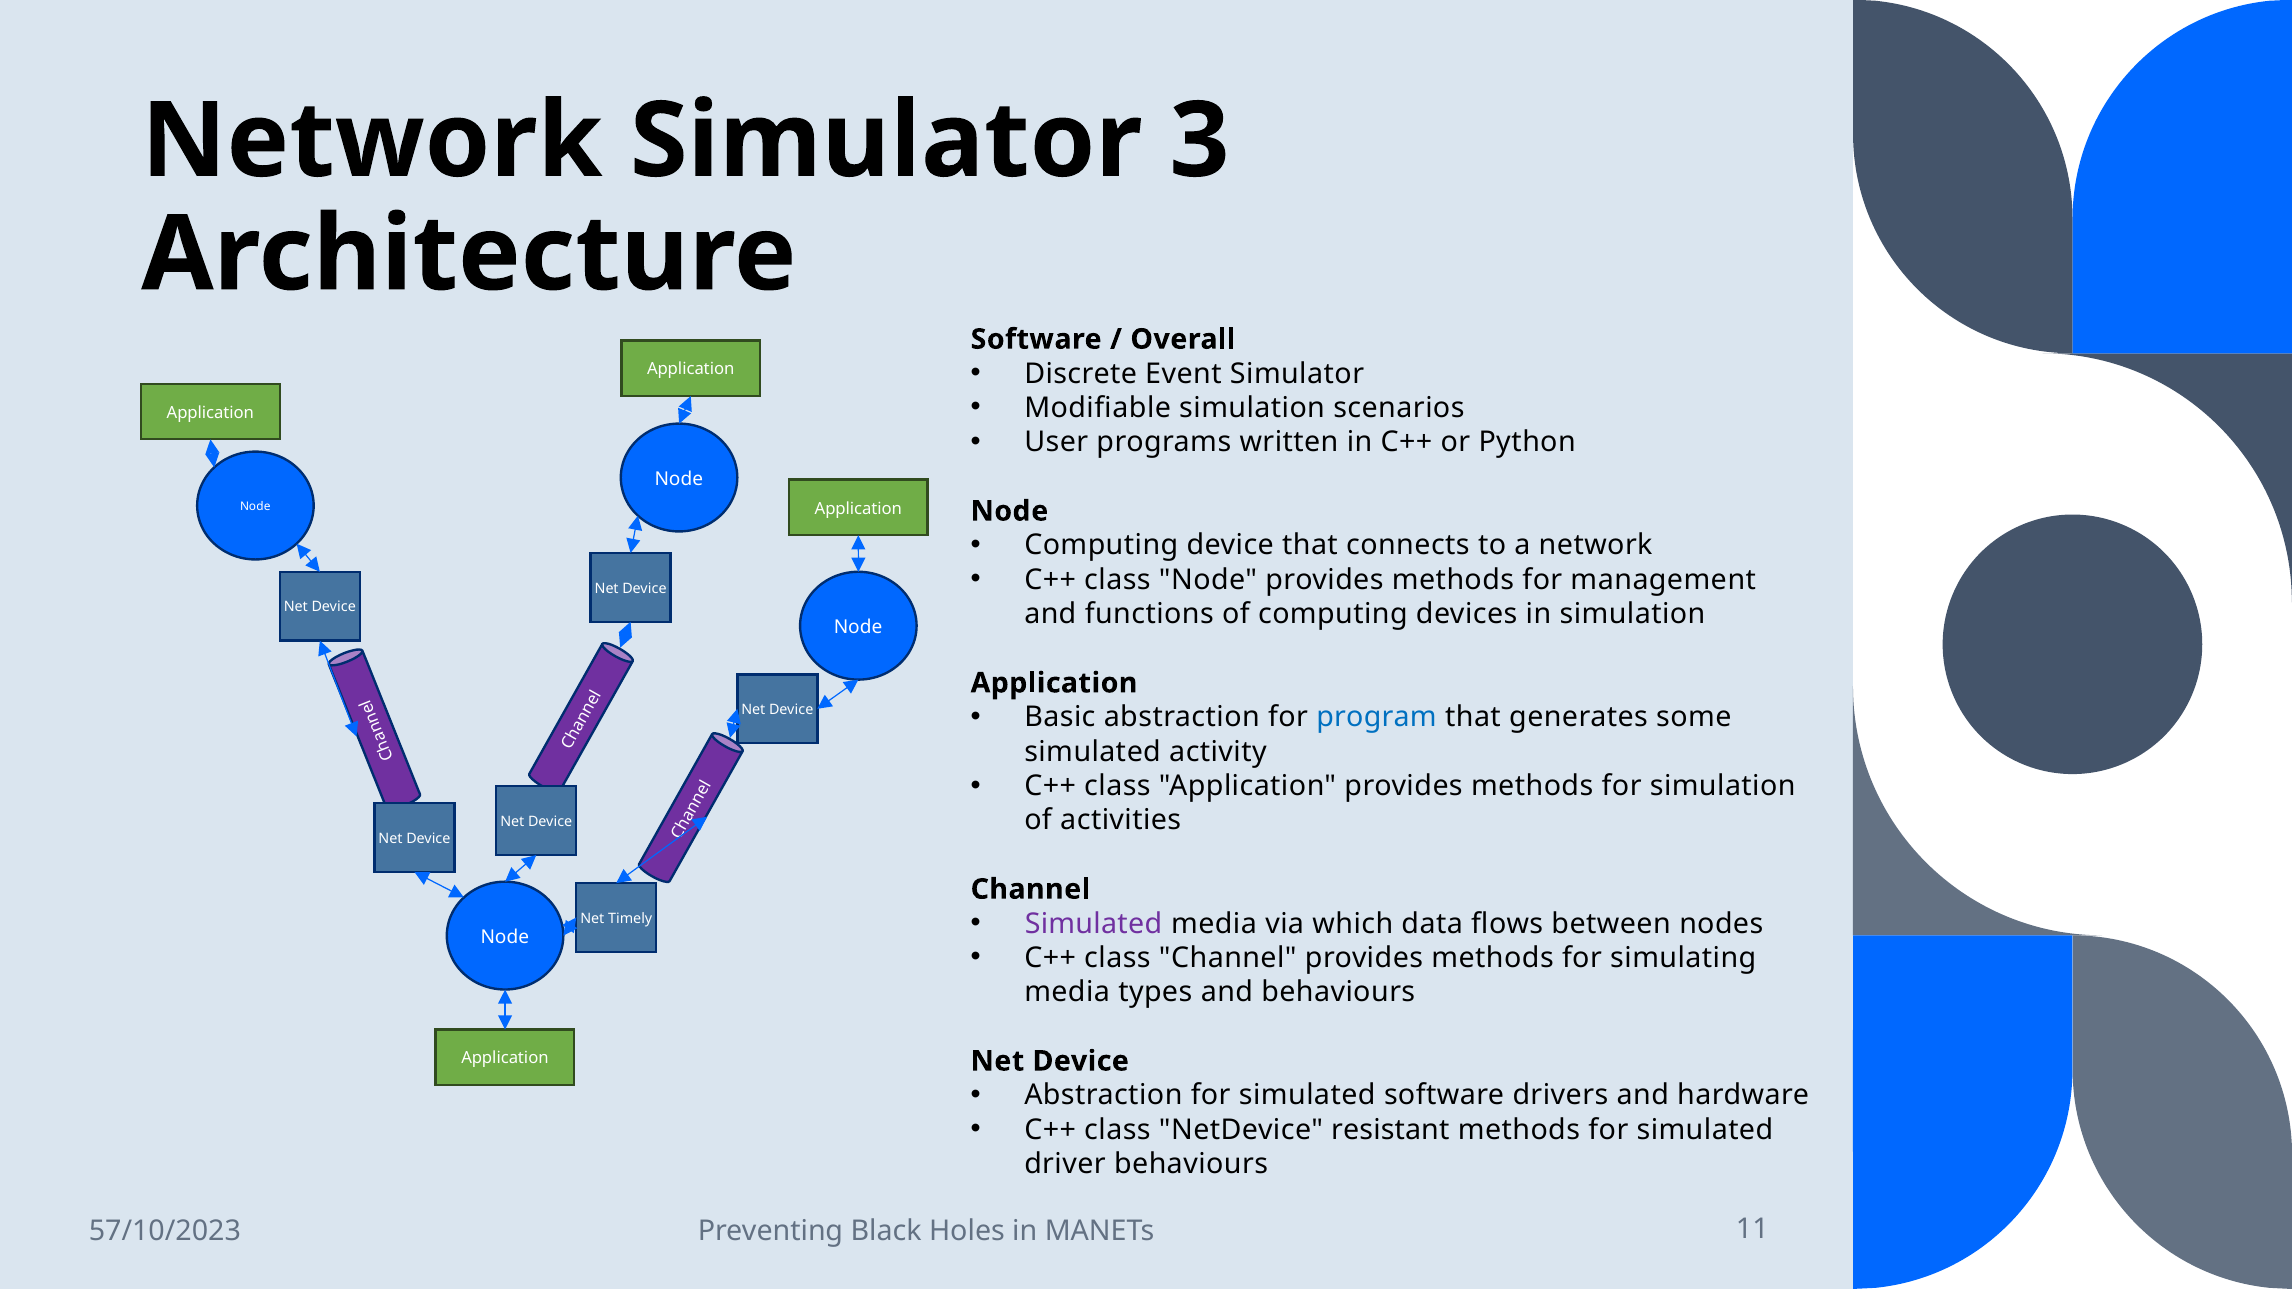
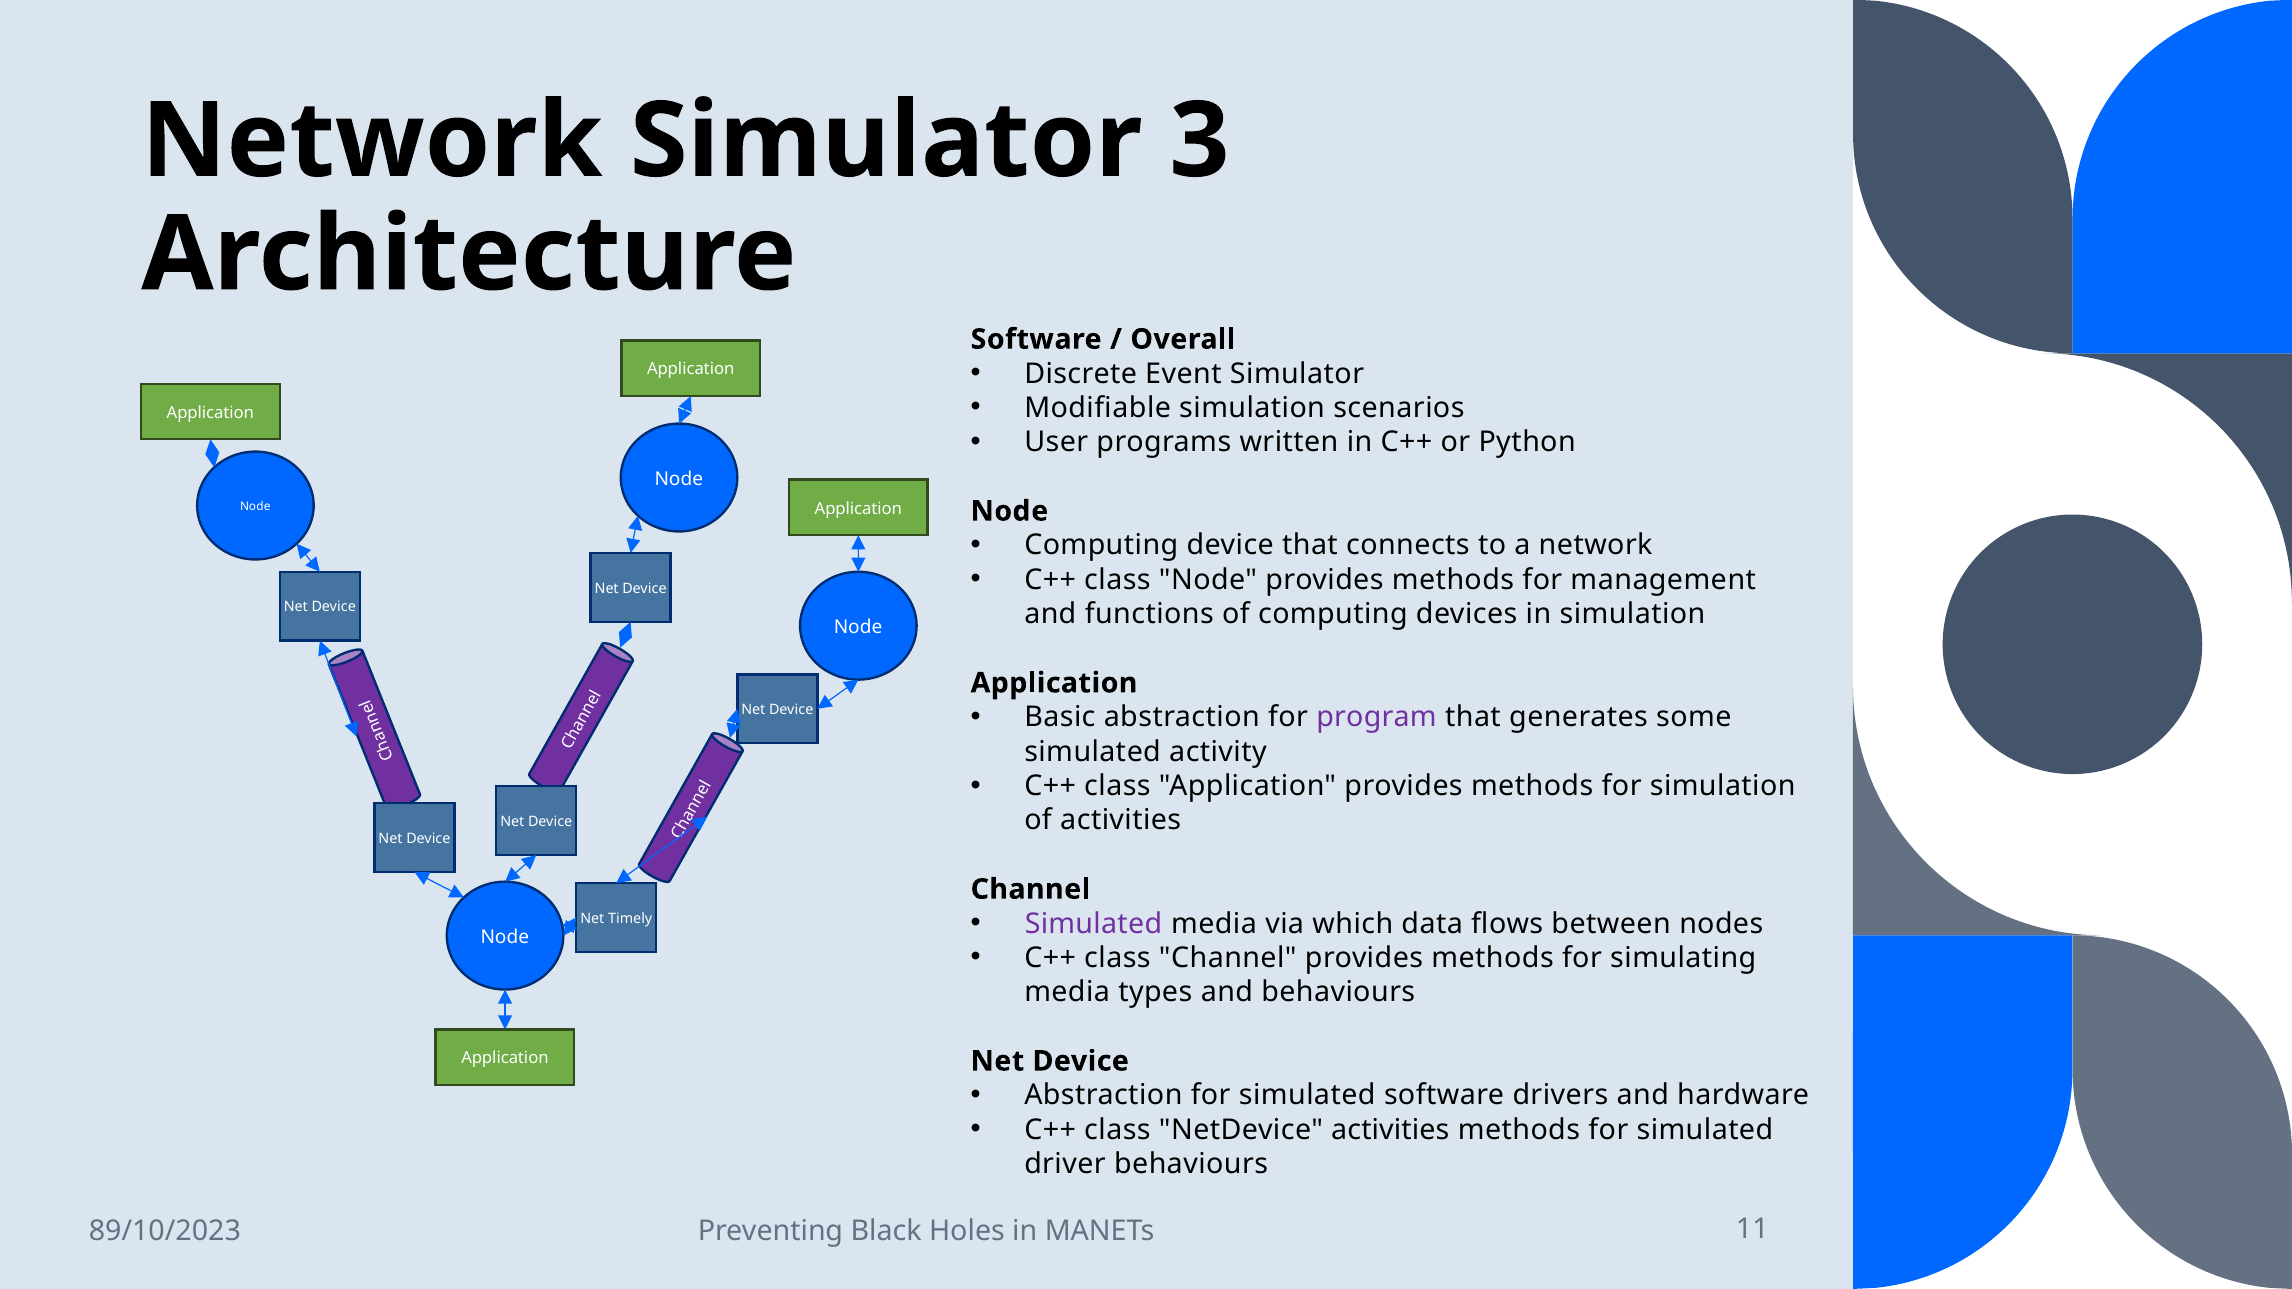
program colour: blue -> purple (1377, 718)
NetDevice resistant: resistant -> activities (1390, 1130)
57/10/2023: 57/10/2023 -> 89/10/2023 (165, 1231)
